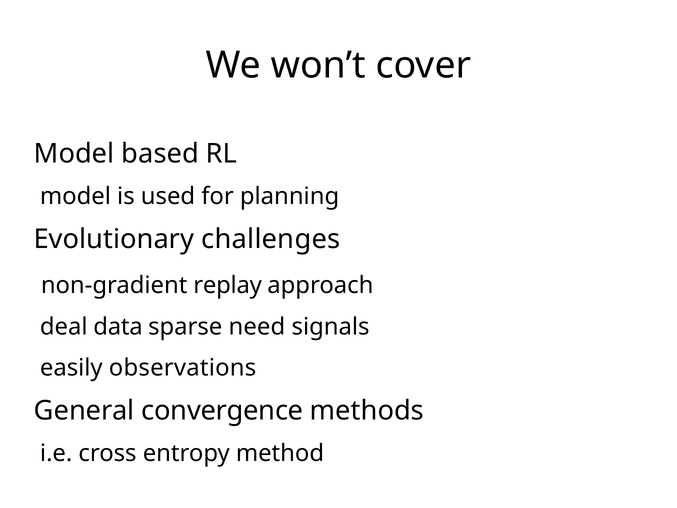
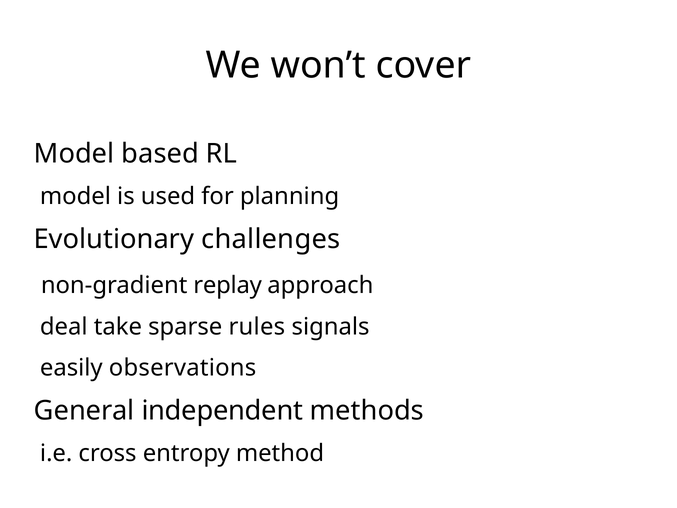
data: data -> take (118, 327)
need: need -> rules (257, 327)
convergence: convergence -> independent (222, 411)
